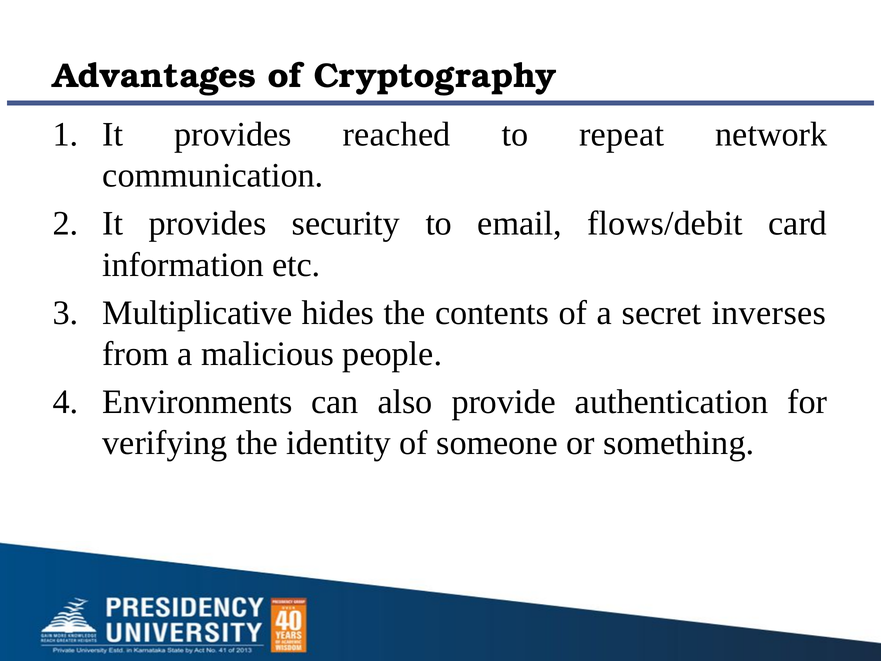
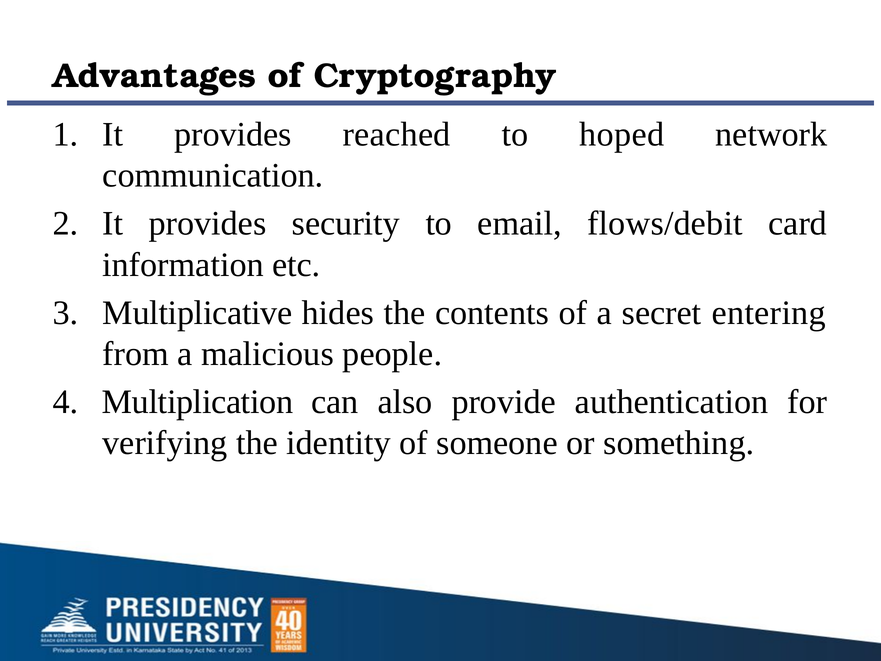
repeat: repeat -> hoped (622, 134)
inverses: inverses -> entering (769, 313)
Environments: Environments -> Multiplication (197, 402)
